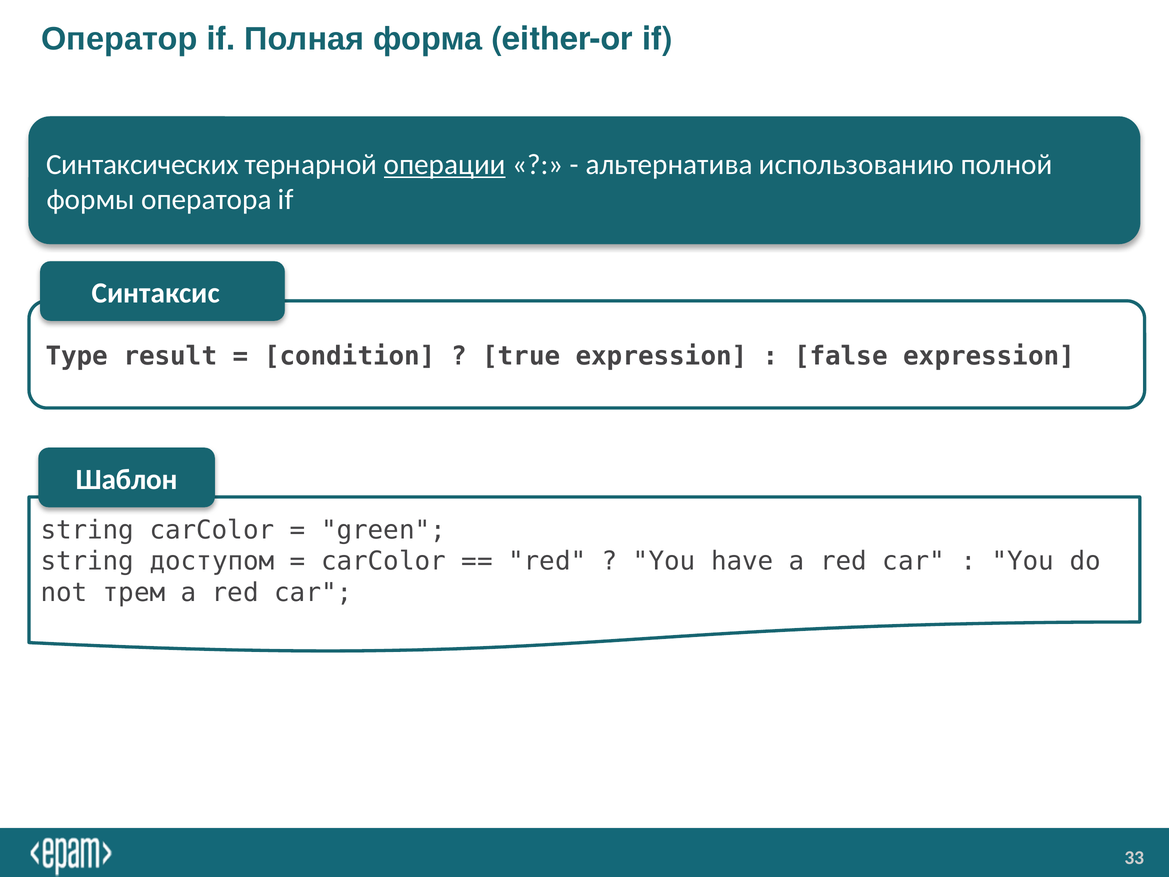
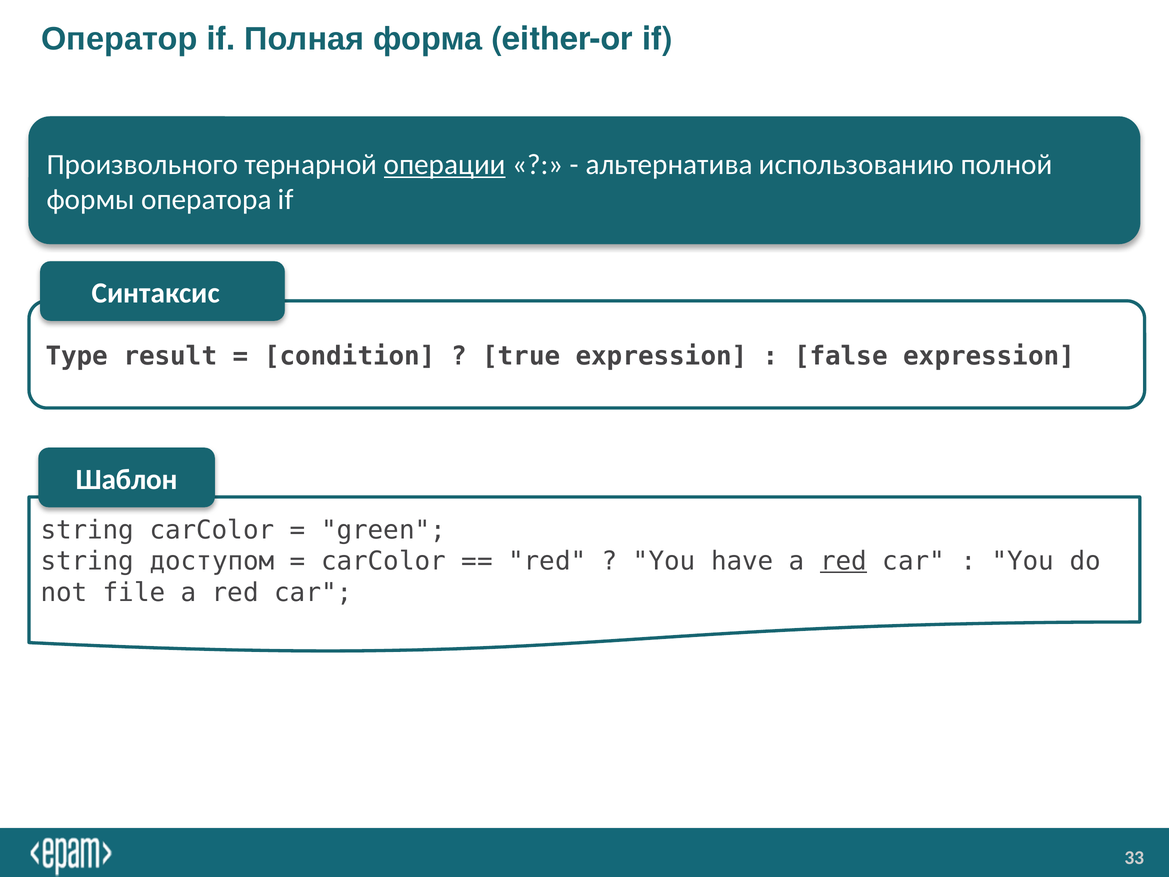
Синтаксических: Синтаксических -> Произвольного (142, 165)
red underline: none -> present (844, 561)
трем: трем -> file (134, 592)
